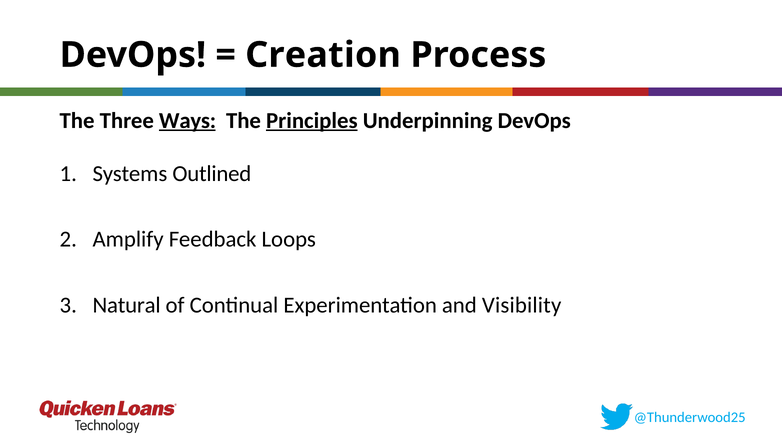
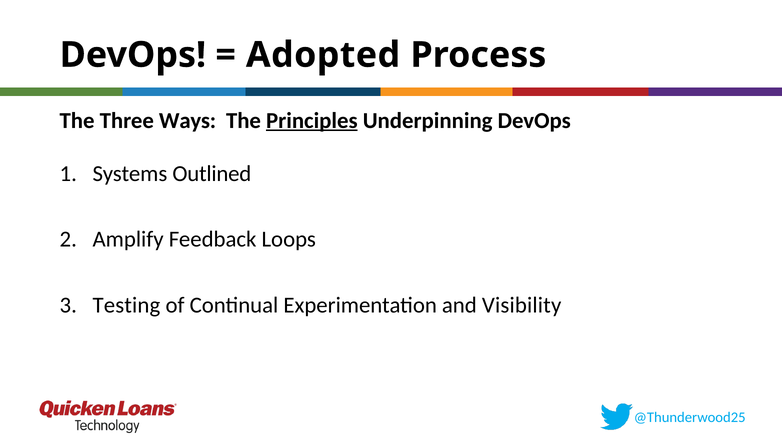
Creation: Creation -> Adopted (323, 55)
Ways underline: present -> none (188, 120)
Natural: Natural -> Testing (126, 305)
